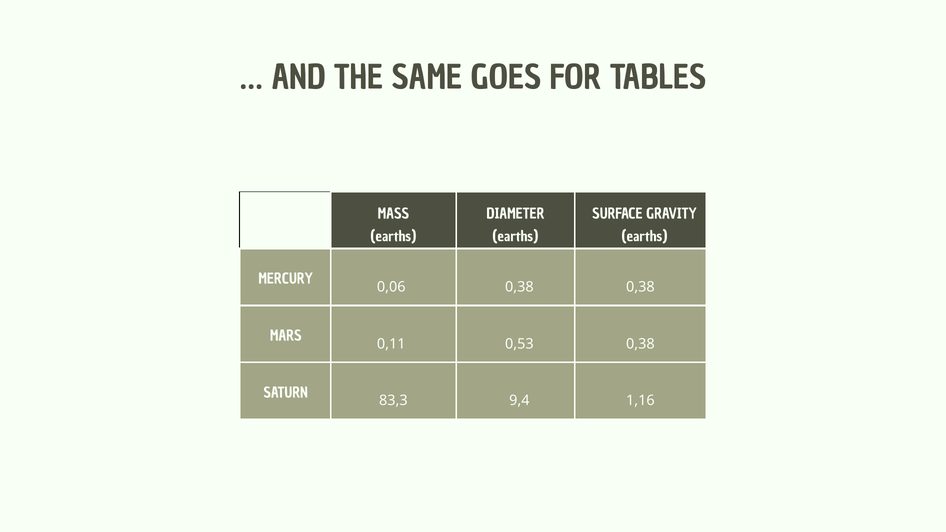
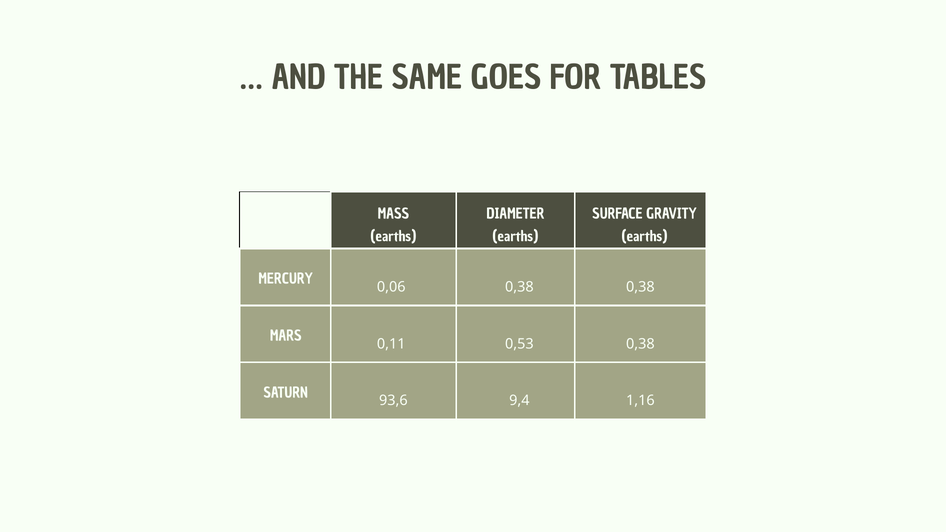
83,3: 83,3 -> 93,6 (393, 401)
